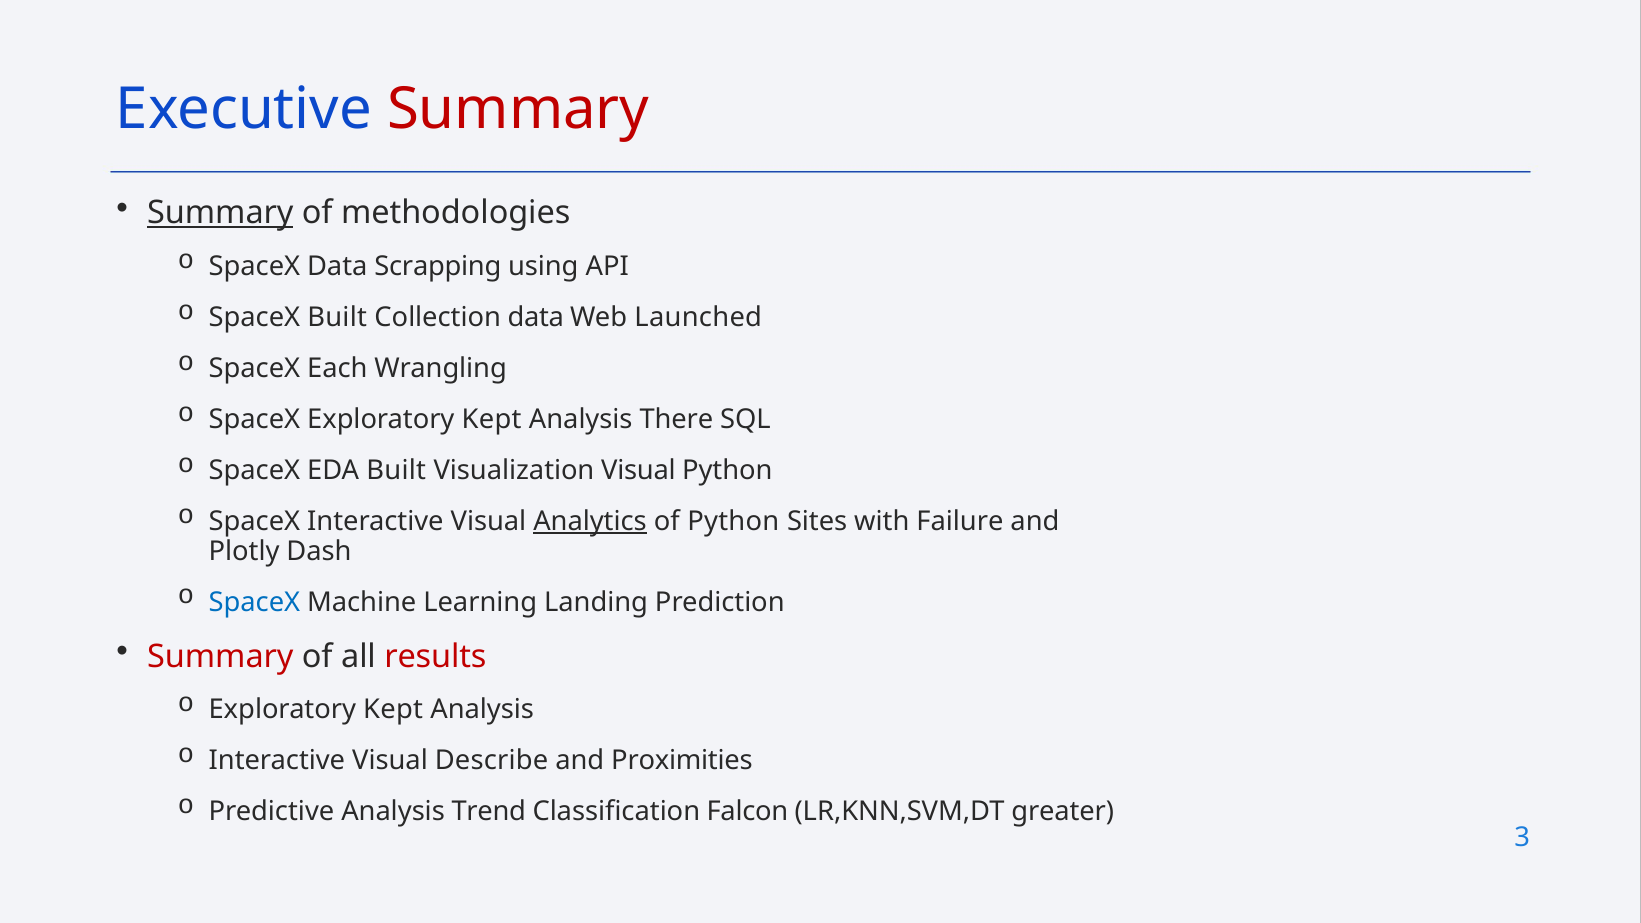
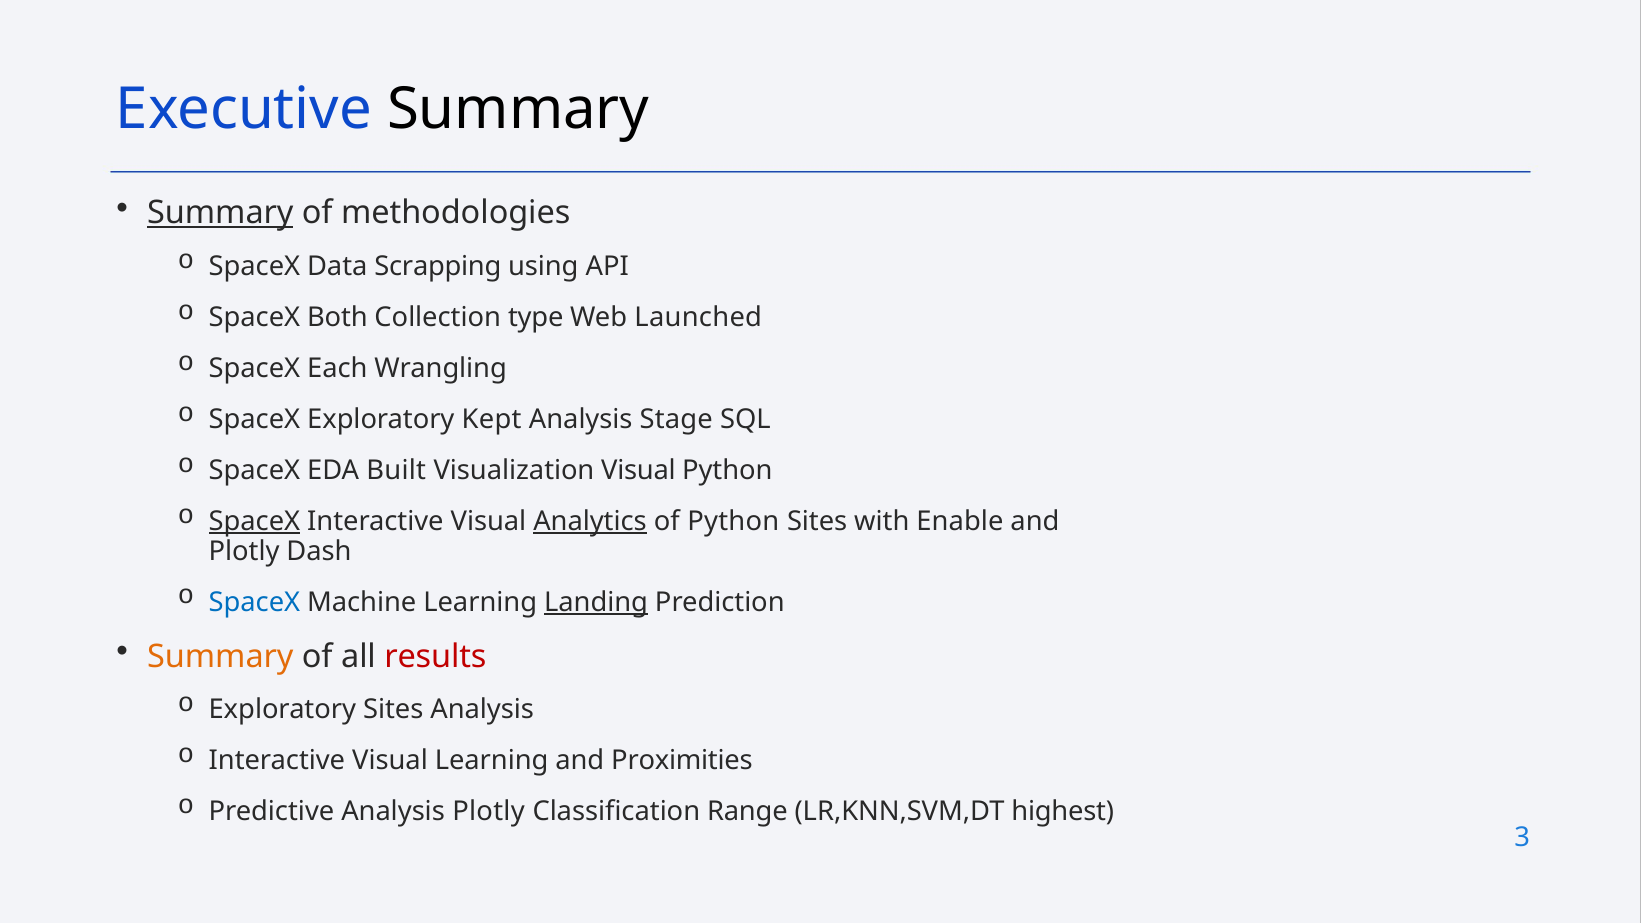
Summary colour: red -> black (518, 110)
SpaceX Built: Built -> Both (337, 317)
Collection data: data -> type (536, 317)
There: There -> Stage (676, 420)
SpaceX underline: none -> present (254, 522)
Failure: Failure -> Enable (960, 522)
Landing underline: none -> present (596, 602)
Summary colour: red -> orange (220, 657)
Kept: Kept -> Sites (393, 710)
Visual Describe: Describe -> Learning (492, 761)
Analysis Trend: Trend -> Plotly (489, 812)
Falcon: Falcon -> Range (747, 812)
greater: greater -> highest (1063, 812)
